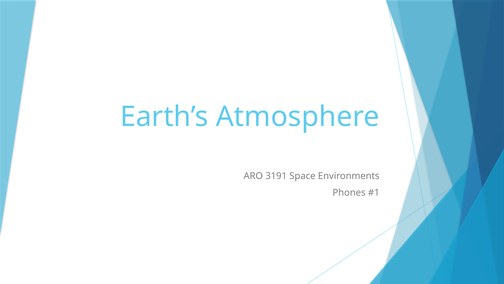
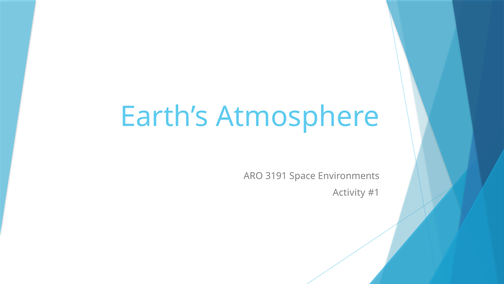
Phones: Phones -> Activity (349, 192)
